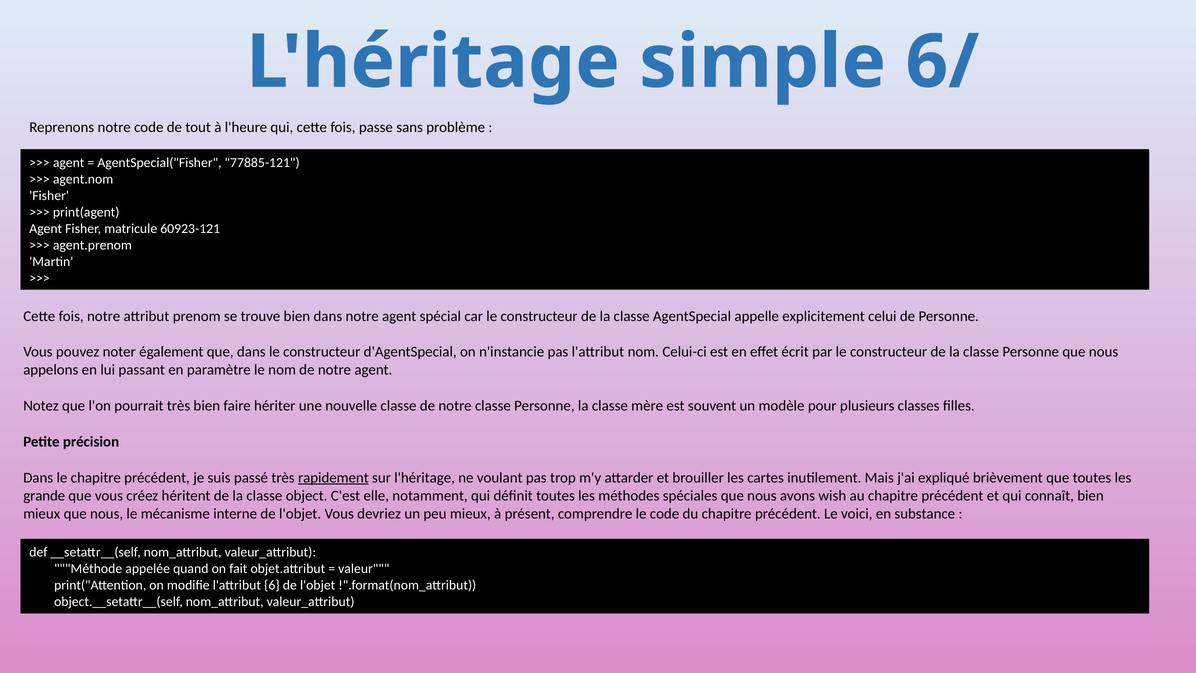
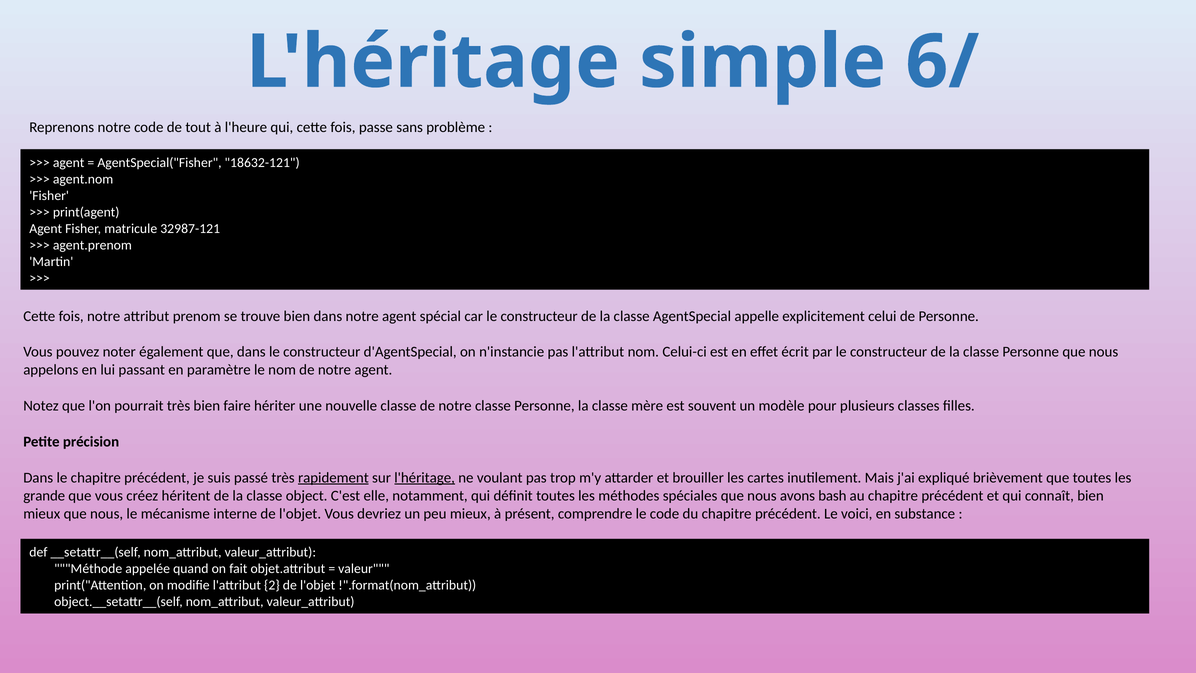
77885-121: 77885-121 -> 18632-121 (262, 163)
60923-121: 60923-121 -> 32987-121 (190, 229)
l'héritage underline: none -> present (425, 478)
wish: wish -> bash (832, 495)
6: 6 -> 2 (272, 585)
